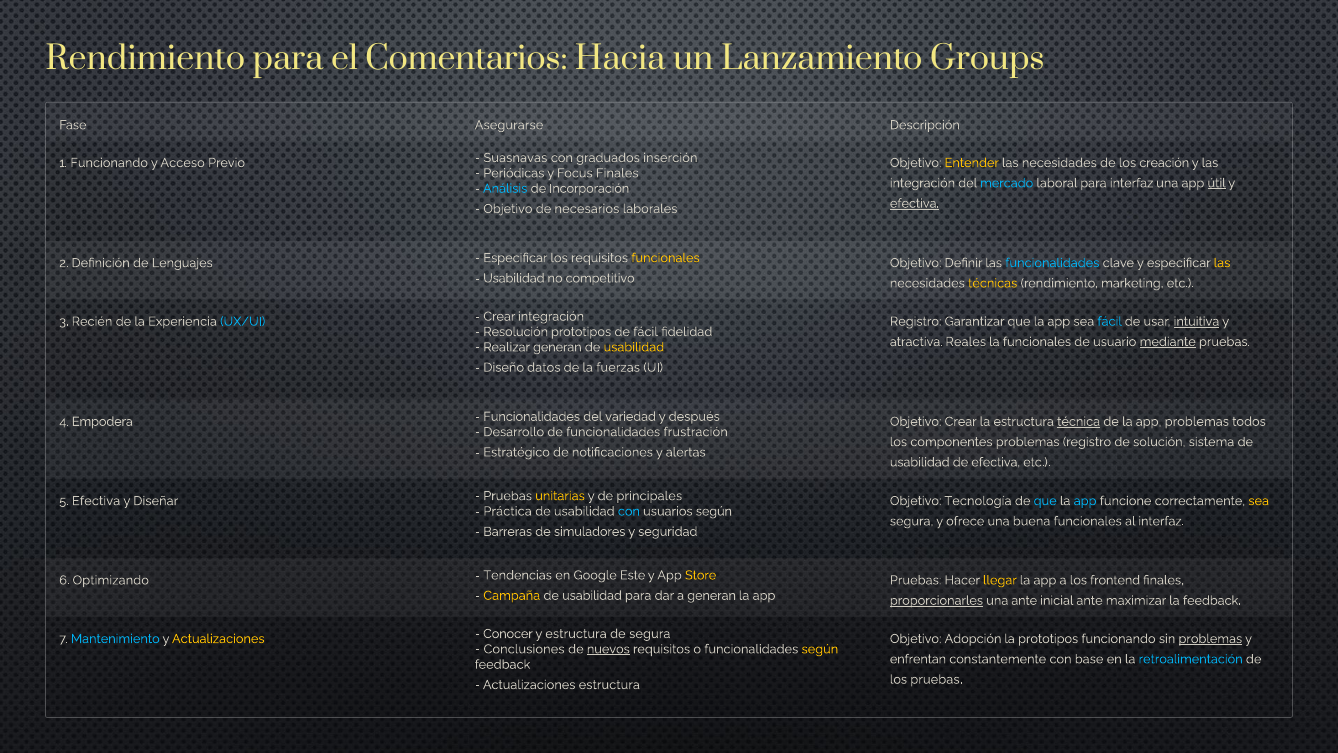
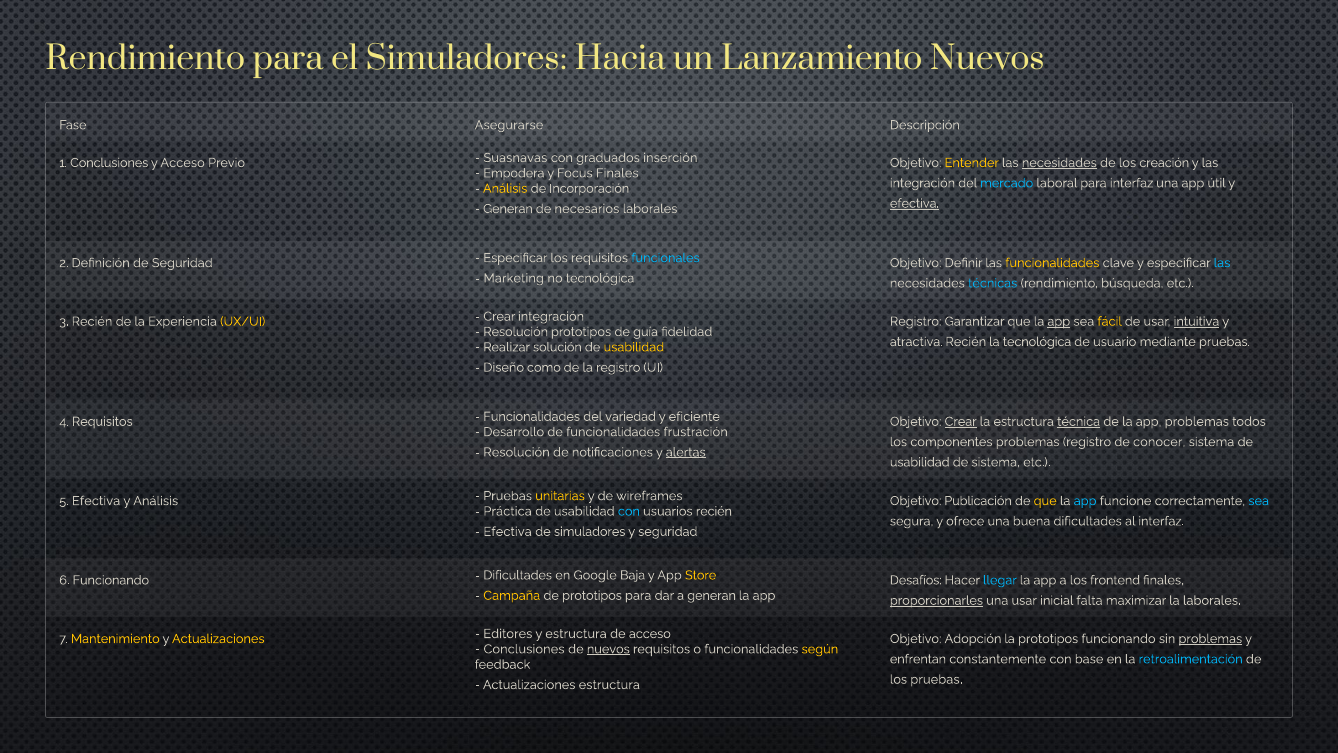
el Comentarios: Comentarios -> Simuladores (467, 59)
Lanzamiento Groups: Groups -> Nuevos (987, 59)
1 Funcionando: Funcionando -> Conclusiones (109, 163)
necesidades underline: none -> present (1059, 163)
Periódicas: Periódicas -> Empodera (514, 173)
útil underline: present -> none (1217, 183)
Análisis colour: light blue -> yellow (505, 188)
Objetivo: Objetivo -> Generan (508, 209)
de Lenguajes: Lenguajes -> Seguridad (182, 263)
funcionales colour: yellow -> light blue (665, 258)
funcionalidades colour: light blue -> yellow (1052, 263)
las colour: yellow -> light blue (1222, 263)
Usabilidad: Usabilidad -> Marketing (514, 278)
no competitivo: competitivo -> tecnológica (600, 278)
técnicas colour: yellow -> light blue (993, 283)
marketing: marketing -> búsqueda (1132, 283)
UX/UI colour: light blue -> yellow (243, 321)
app underline: none -> present (1059, 321)
fácil colour: light blue -> yellow (1110, 321)
de fácil: fácil -> guía (646, 332)
atractiva Reales: Reales -> Recién (966, 342)
la funcionales: funcionales -> tecnológica (1037, 342)
mediante underline: present -> none (1168, 342)
Realizar generan: generan -> solución (557, 347)
datos: datos -> como (544, 367)
la fuerzas: fuerzas -> registro (618, 367)
4 Empodera: Empodera -> Requisitos (102, 421)
después: después -> eficiente (694, 416)
Crear underline: none -> present (961, 421)
solución: solución -> conocer (1159, 442)
Estratégico: Estratégico -> Resolución (517, 452)
alertas underline: none -> present (686, 452)
de efectiva: efectiva -> sistema (996, 462)
y Diseñar: Diseñar -> Análisis (156, 501)
principales: principales -> wireframes (649, 496)
Tecnología: Tecnología -> Publicación (978, 501)
que colour: light blue -> yellow (1045, 501)
sea colour: yellow -> light blue (1259, 501)
usuarios según: según -> recién (714, 511)
buena funcionales: funcionales -> dificultades (1088, 521)
Barreras: Barreras -> Efectiva (508, 531)
6 Optimizando: Optimizando -> Funcionando (111, 580)
Tendencias: Tendencias -> Dificultades (518, 575)
Este: Este -> Baja (633, 575)
Pruebas: Pruebas -> Desafíos (916, 580)
llegar colour: yellow -> light blue (1000, 580)
usabilidad: usabilidad -> prototipos (592, 595)
una ante: ante -> usar (1024, 600)
inicial ante: ante -> falta (1089, 600)
la feedback: feedback -> laborales (1212, 600)
Mantenimiento colour: light blue -> yellow (115, 638)
Conocer: Conocer -> Editores (508, 633)
de segura: segura -> acceso (650, 633)
